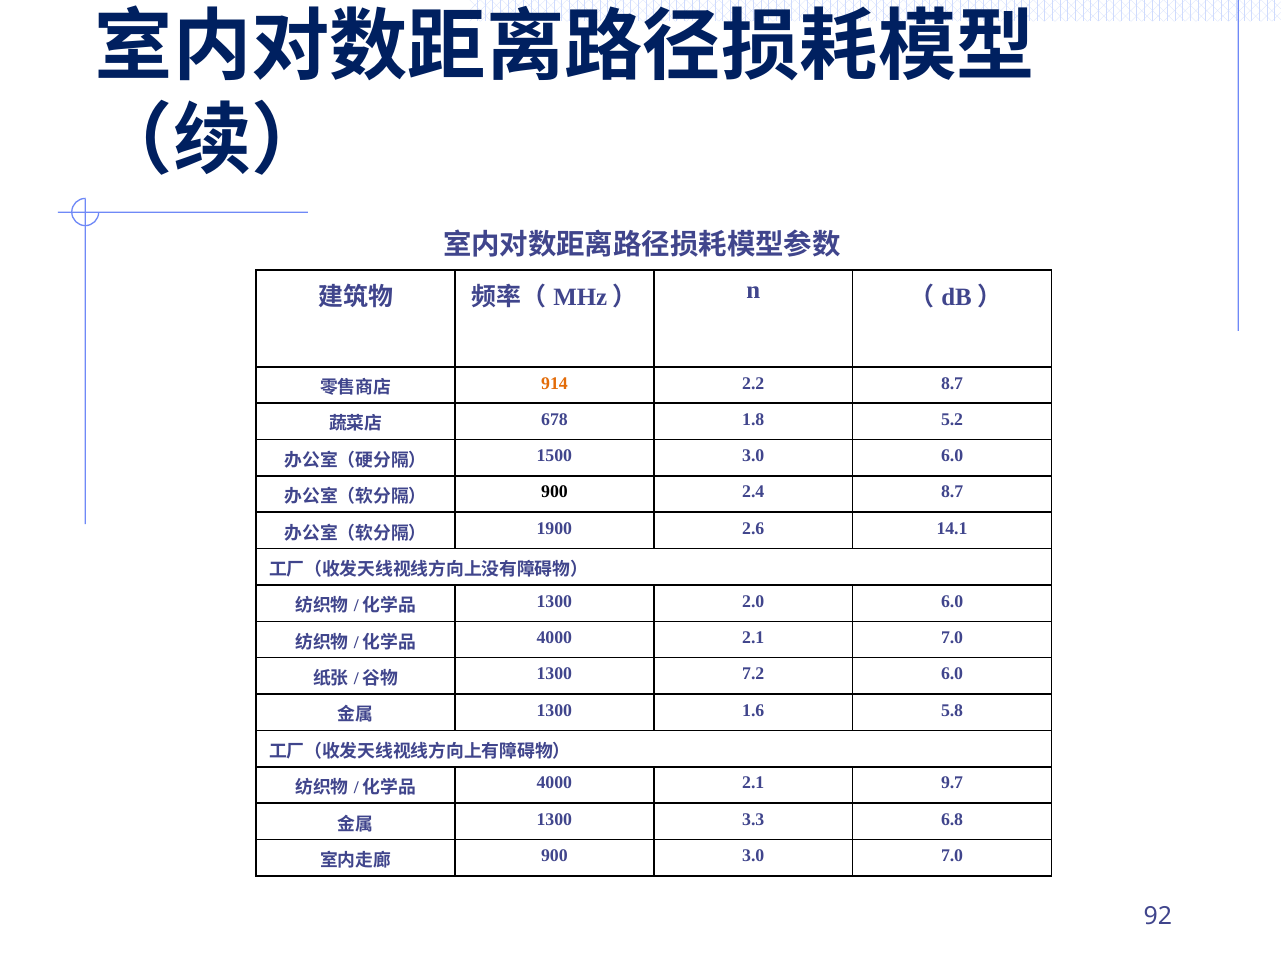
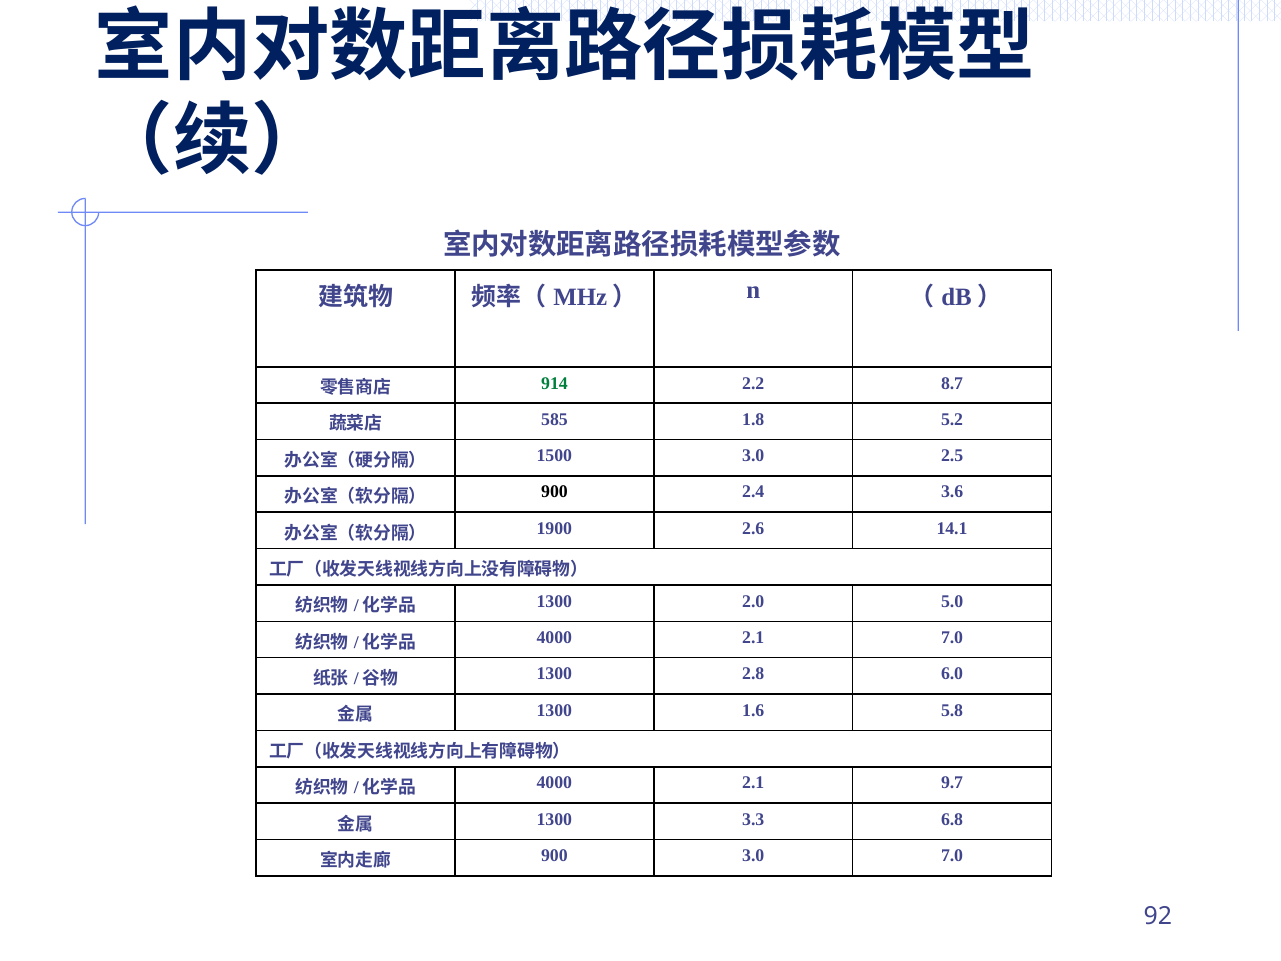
914 colour: orange -> green (555, 383)
678: 678 -> 585 (555, 419)
3.0 6.0: 6.0 -> 2.5 (952, 456)
2.4 8.7: 8.7 -> 3.6 (952, 492)
2.0 6.0: 6.0 -> 5.0 (952, 601)
7.2: 7.2 -> 2.8 (753, 674)
